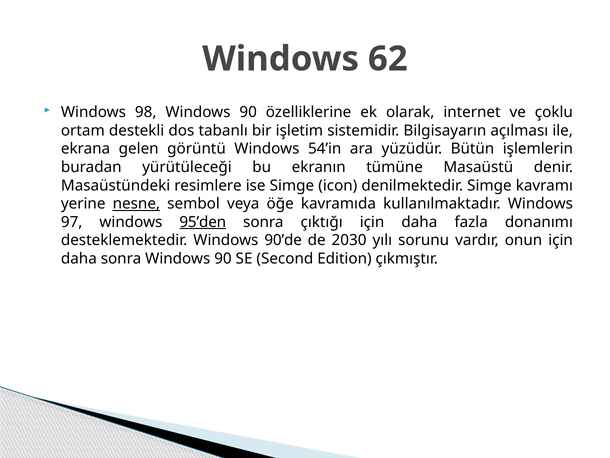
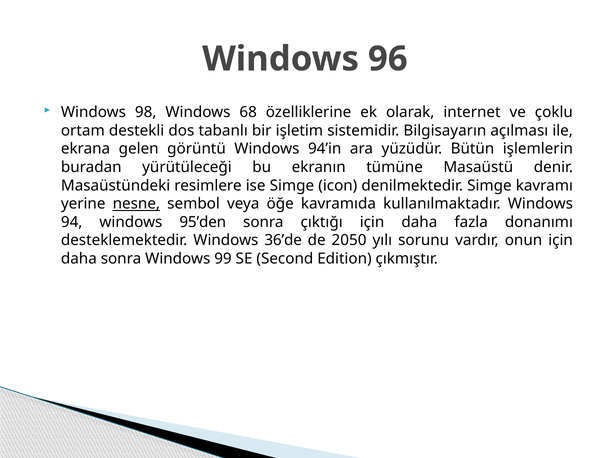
62: 62 -> 96 (388, 59)
98 Windows 90: 90 -> 68 (248, 112)
54’in: 54’in -> 94’in (325, 149)
97: 97 -> 94 (72, 222)
95’den underline: present -> none (203, 222)
90’de: 90’de -> 36’de (283, 240)
2030: 2030 -> 2050 (349, 240)
sonra Windows 90: 90 -> 99 (223, 258)
